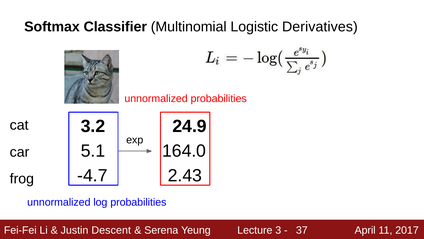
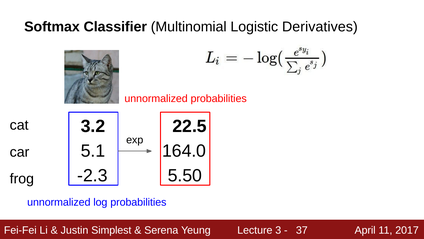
24.9: 24.9 -> 22.5 (190, 126)
-4.7: -4.7 -> -2.3 (92, 175)
2.43: 2.43 -> 5.50 (185, 175)
Descent: Descent -> Simplest (111, 230)
